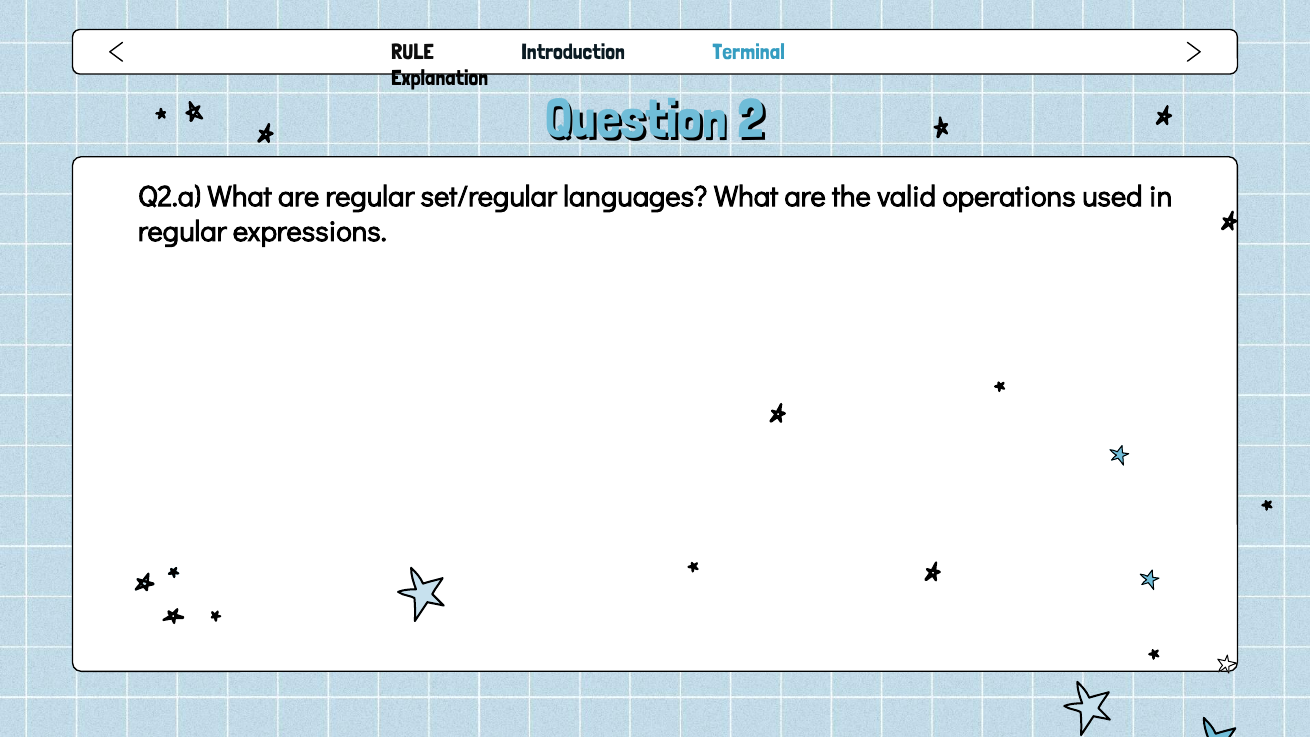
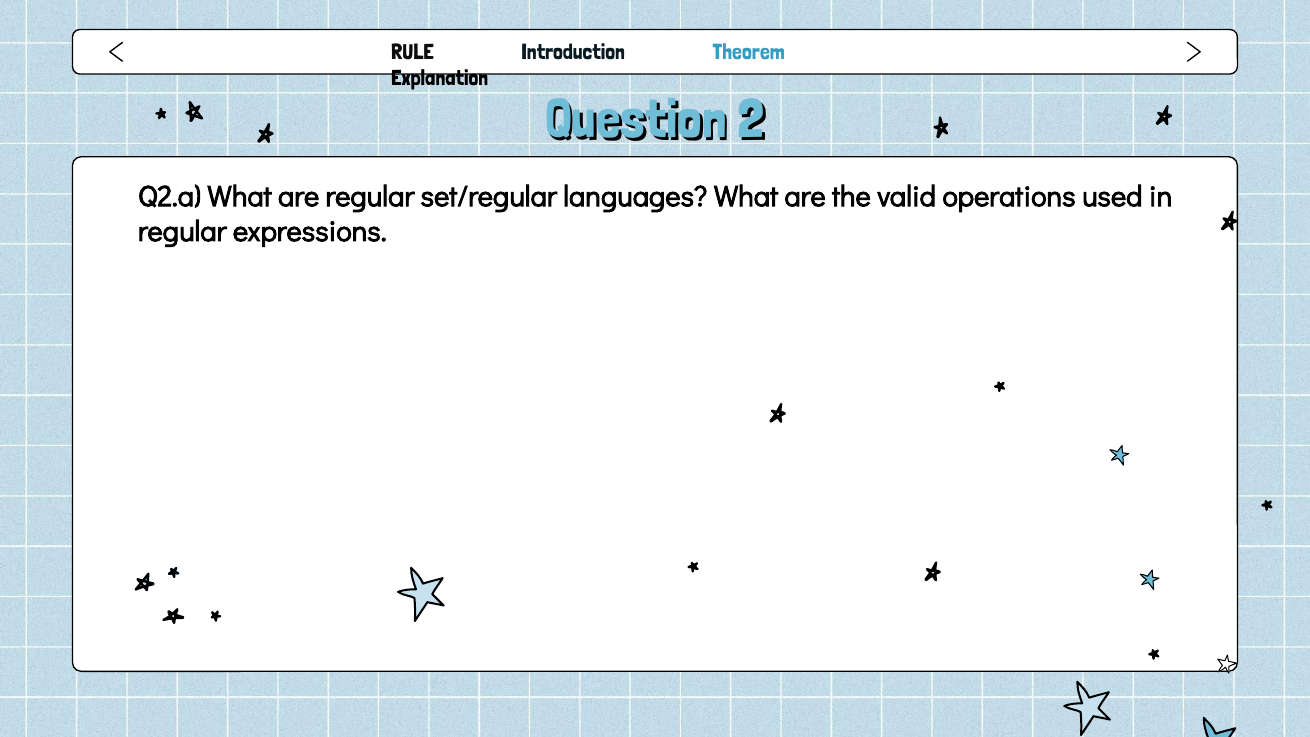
Terminal: Terminal -> Theorem (749, 52)
